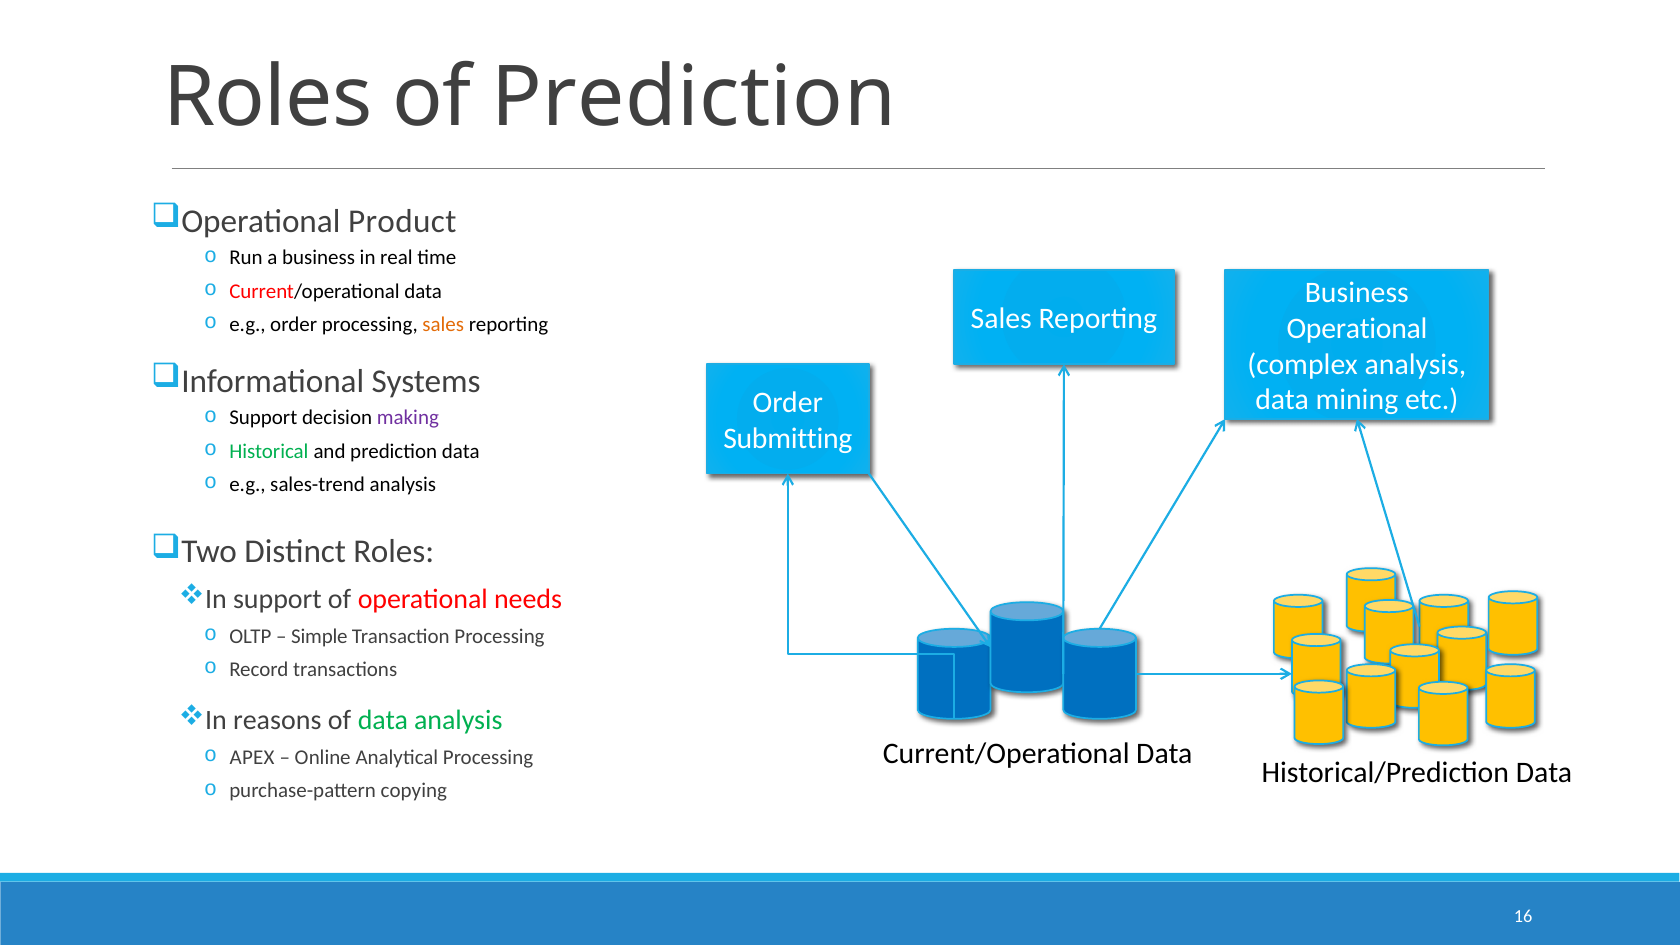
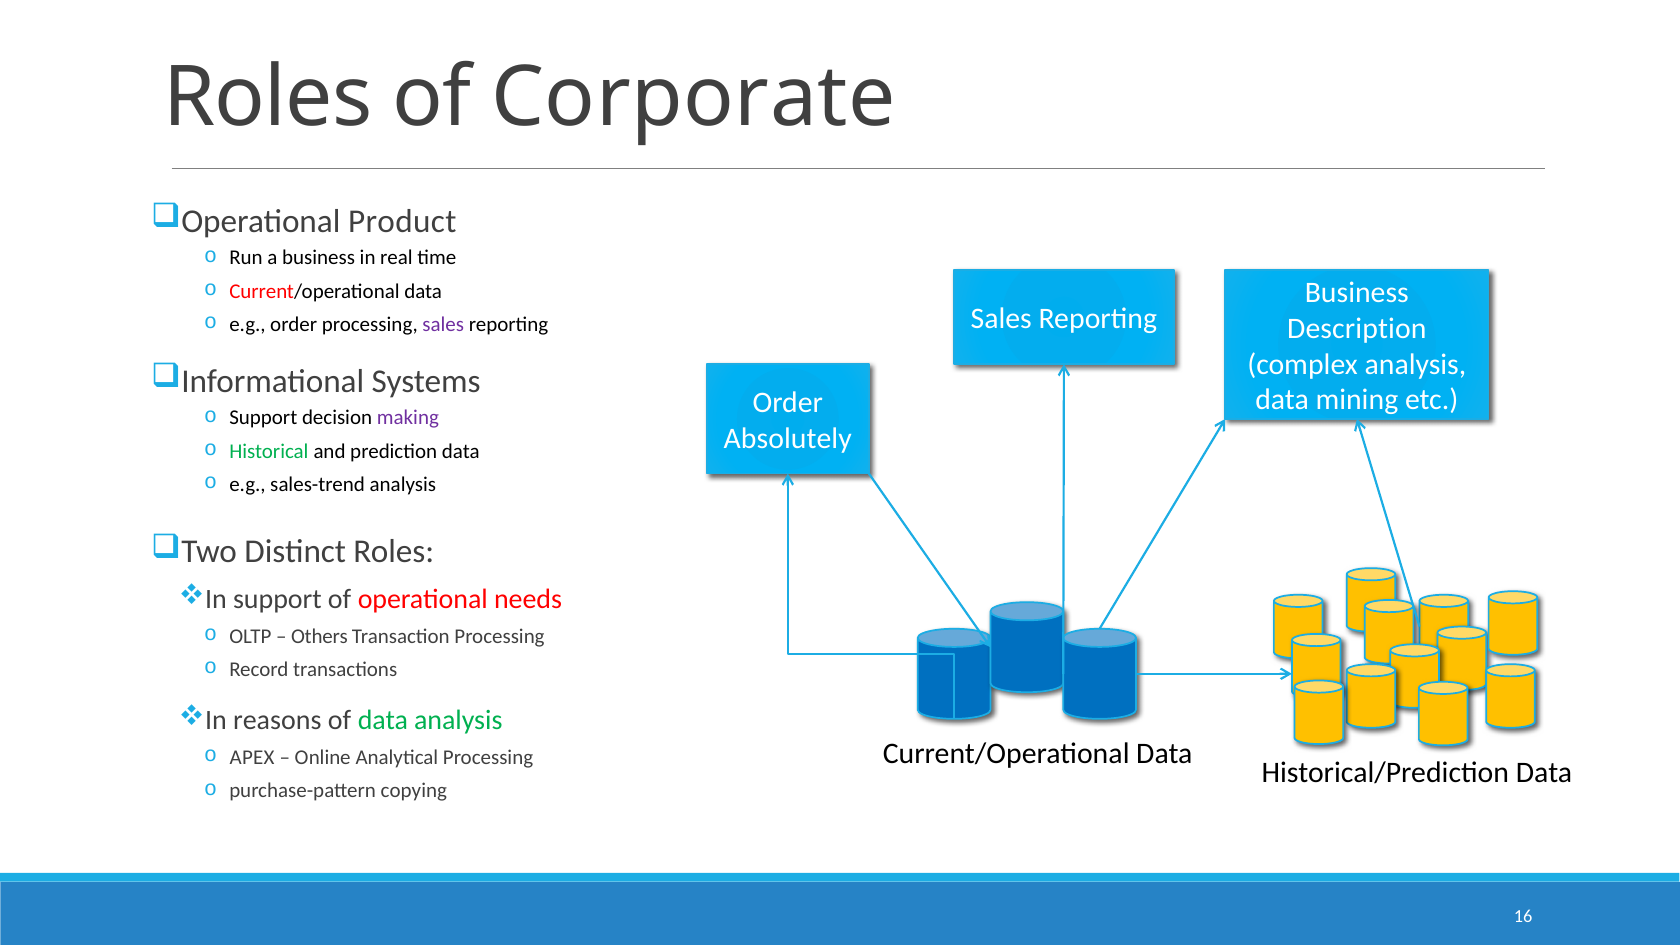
of Prediction: Prediction -> Corporate (694, 97)
sales colour: orange -> purple (443, 324)
Operational: Operational -> Description (1357, 329)
Submitting: Submitting -> Absolutely (788, 439)
Simple: Simple -> Others (319, 636)
